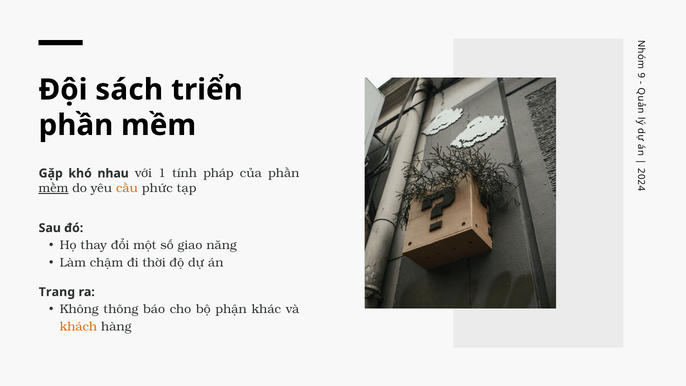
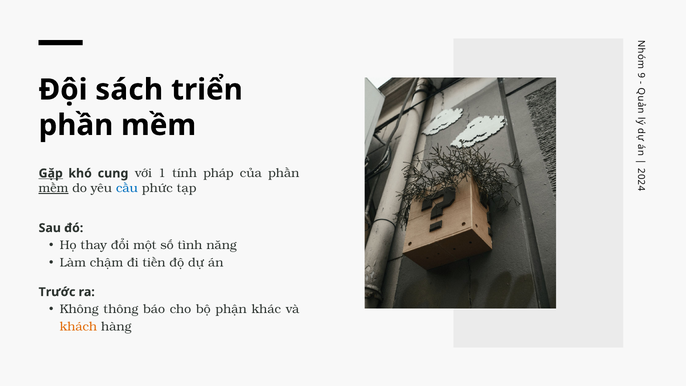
Gặp underline: none -> present (51, 173)
nhau: nhau -> cung (113, 173)
cầu colour: orange -> blue (127, 188)
giao: giao -> tình (190, 245)
thời: thời -> tiền (154, 263)
Trang: Trang -> Trước (57, 292)
